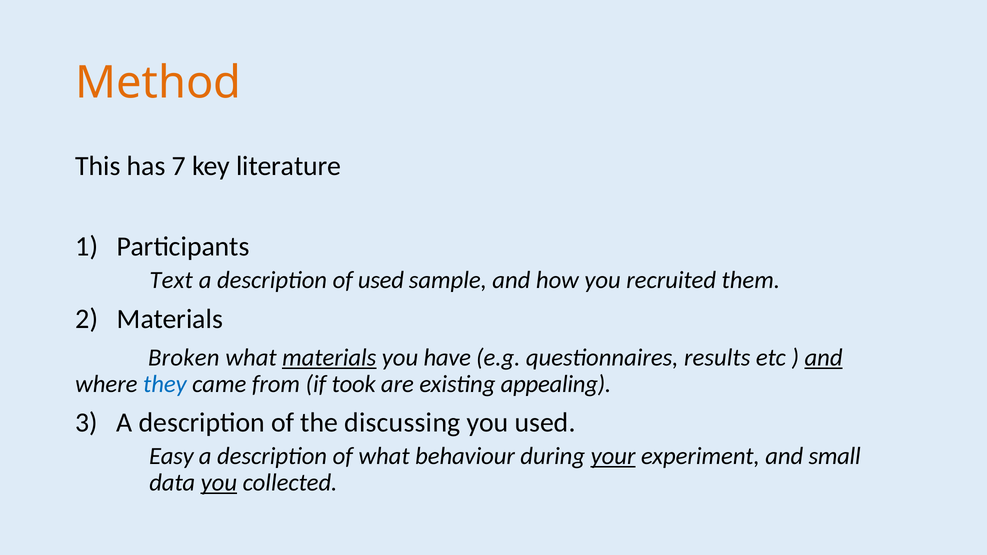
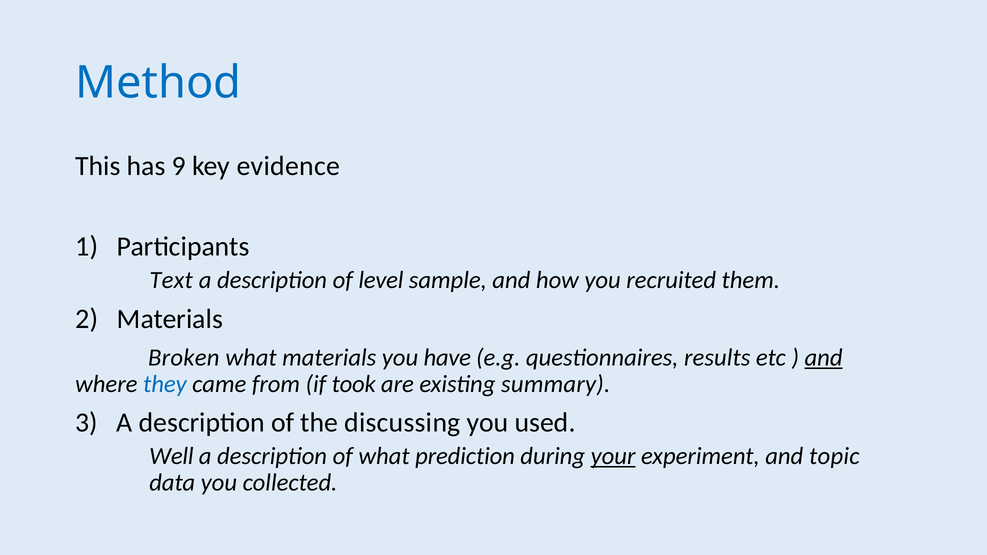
Method colour: orange -> blue (158, 83)
7: 7 -> 9 (179, 166)
literature: literature -> evidence (288, 166)
of used: used -> level (381, 280)
materials underline: present -> none (329, 358)
appealing: appealing -> summary (556, 384)
Easy: Easy -> Well (171, 456)
behaviour: behaviour -> prediction (465, 456)
small: small -> topic (834, 456)
you underline: present -> none (219, 483)
